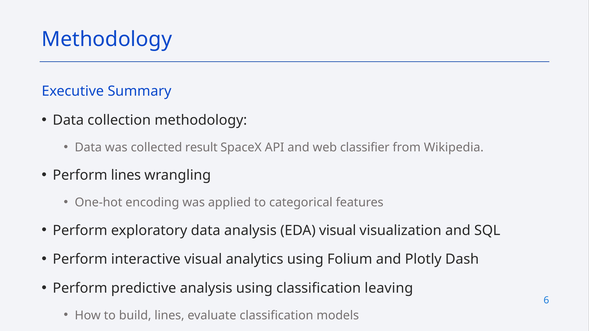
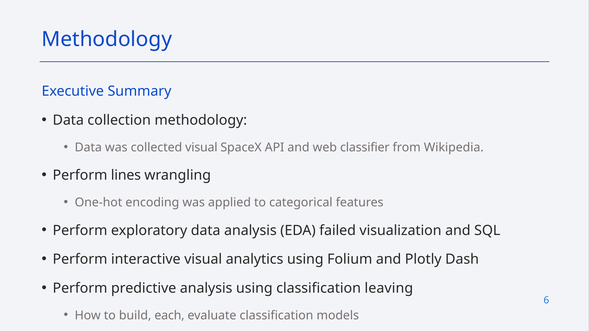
collected result: result -> visual (201, 148)
EDA visual: visual -> failed (338, 231)
build lines: lines -> each (169, 316)
